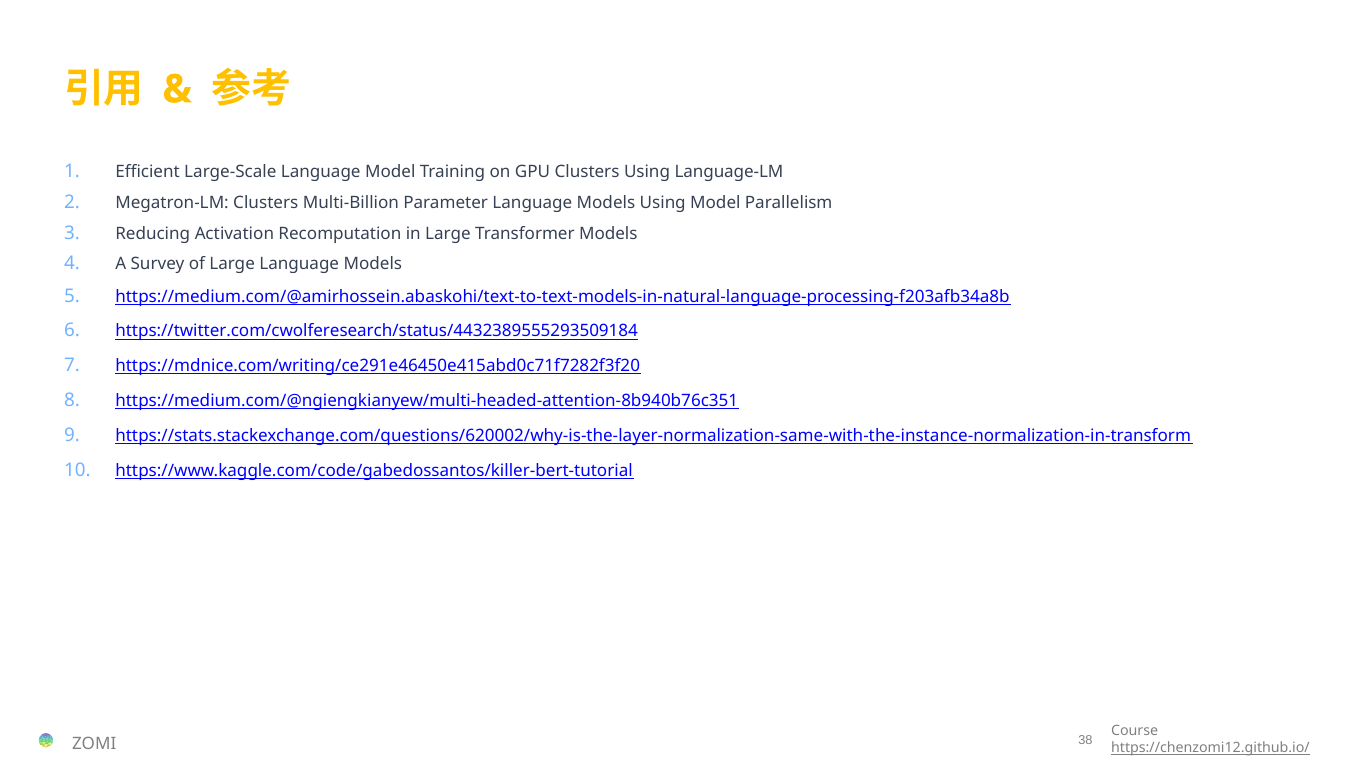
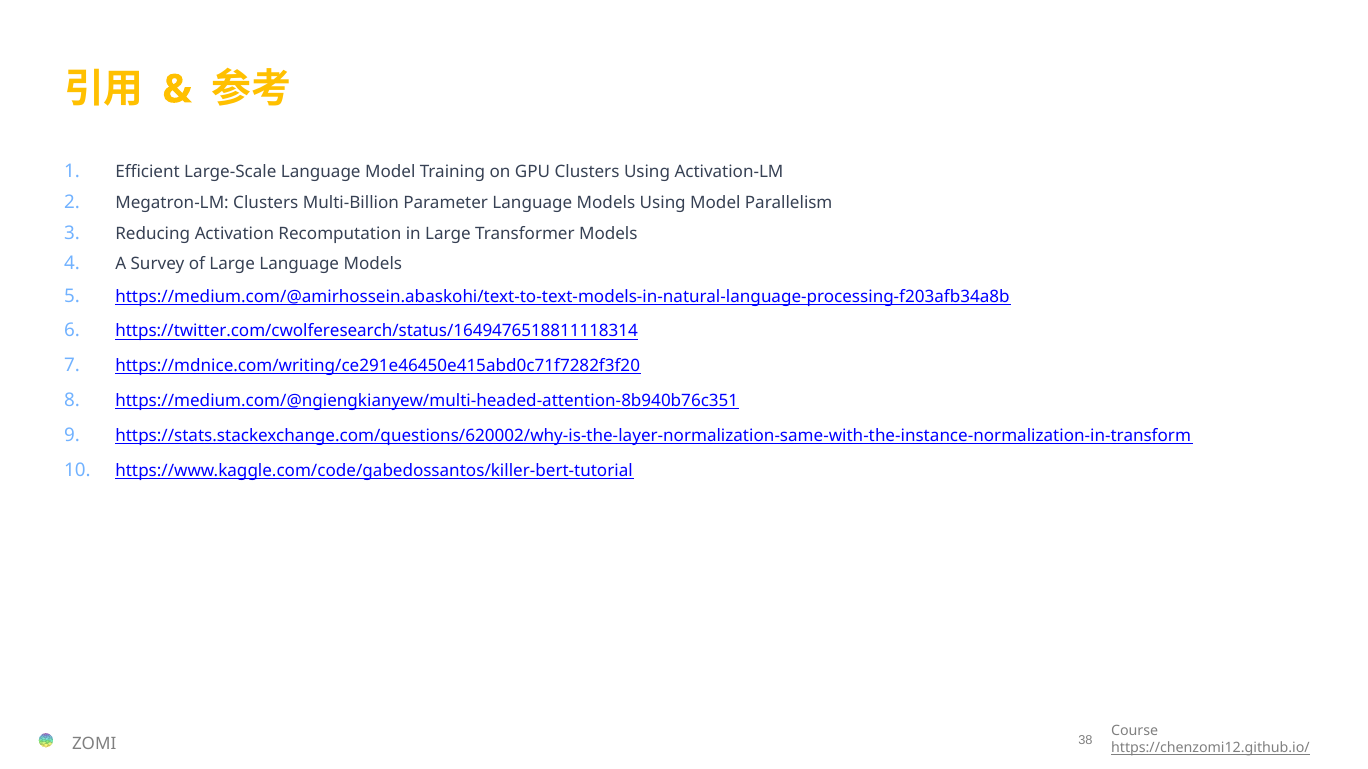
Language-LM: Language-LM -> Activation-LM (729, 172)
https://twitter.com/cwolferesearch/status/4432389555293509184: https://twitter.com/cwolferesearch/status/4432389555293509184 -> https://twitter.com/cwolferesearch/status/1649476518811118314 (377, 331)
